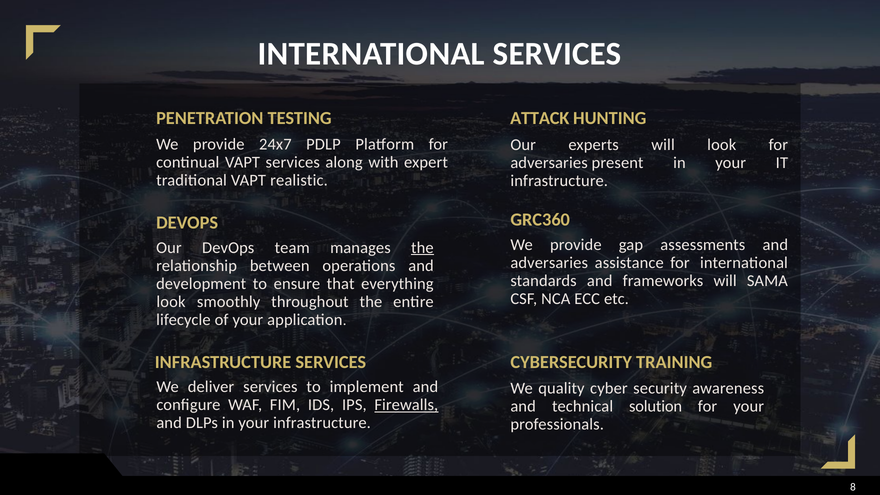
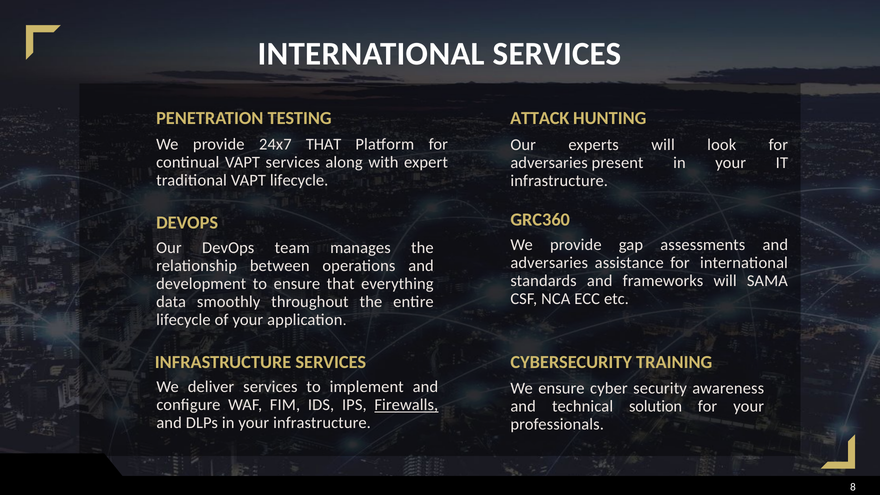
24x7 PDLP: PDLP -> THAT (324, 144)
VAPT realistic: realistic -> lifecycle (299, 180)
the underline: present -> none (422, 248)
look: look -> data (171, 302)
We quality: quality -> ensure (561, 388)
